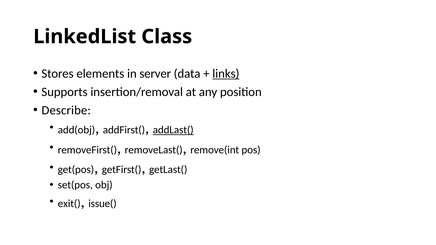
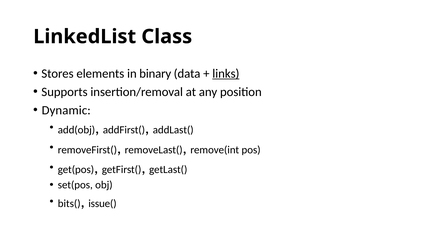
server: server -> binary (155, 74)
Describe: Describe -> Dynamic (66, 110)
addLast( underline: present -> none (173, 130)
exit(: exit( -> bits( (69, 204)
